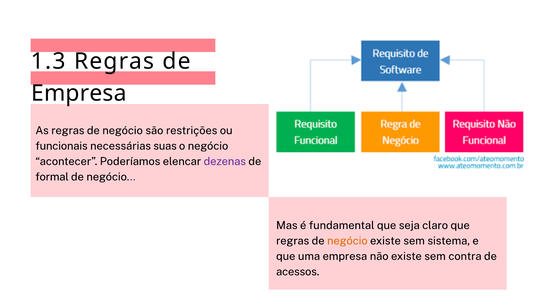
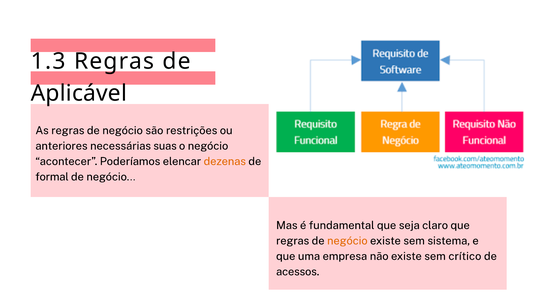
Empresa: Empresa -> Aplicável (79, 93)
funcionais: funcionais -> anteriores (61, 146)
dezenas colour: purple -> orange (225, 162)
contra: contra -> crítico (465, 256)
